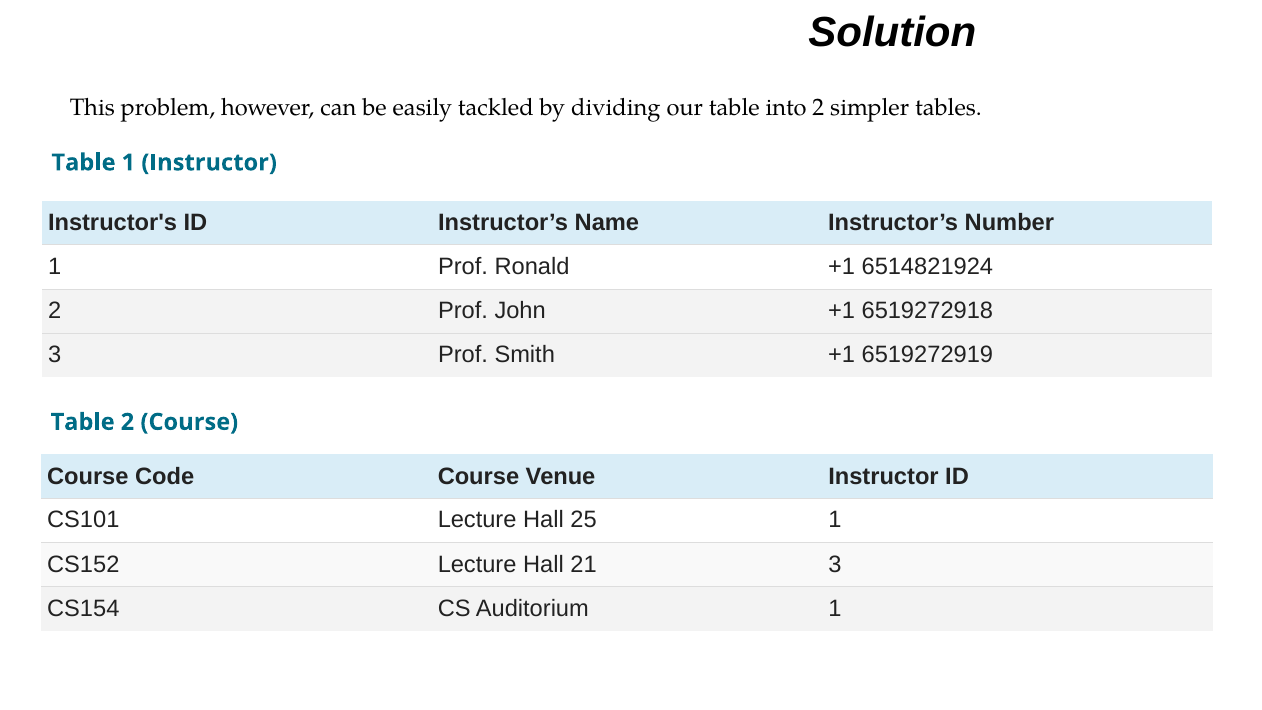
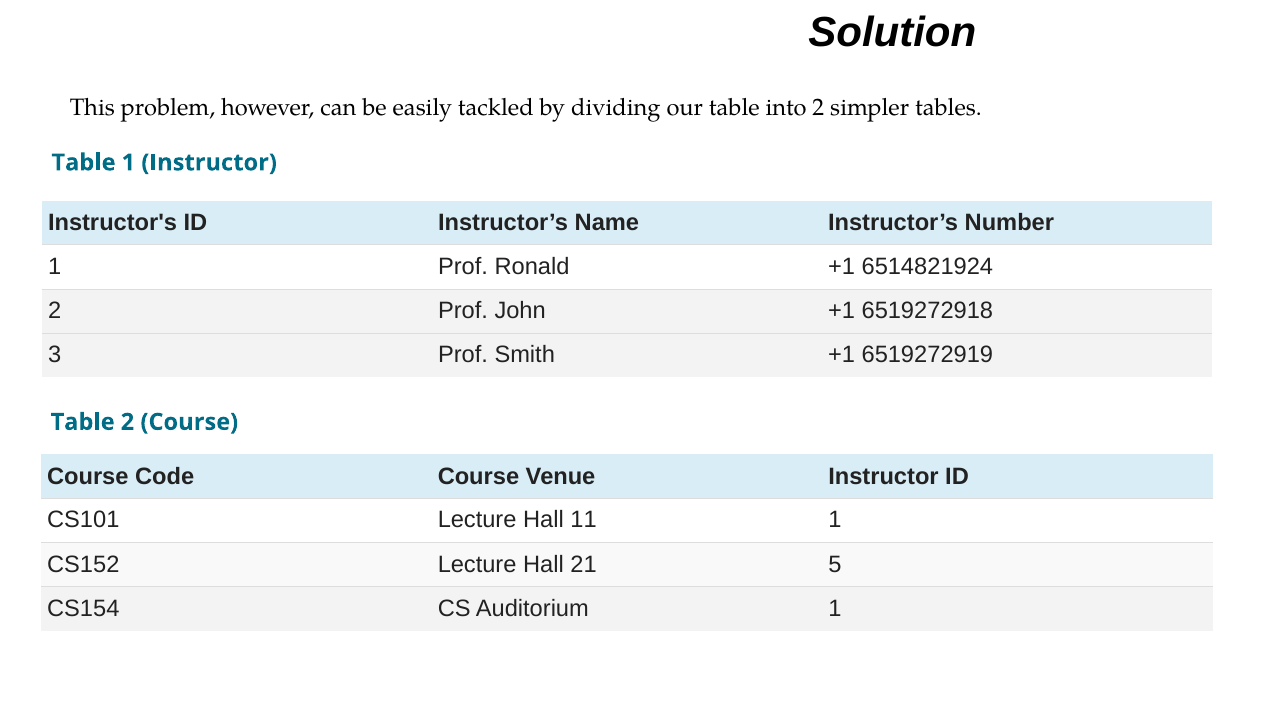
25: 25 -> 11 (584, 520)
21 3: 3 -> 5 (835, 564)
